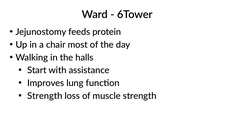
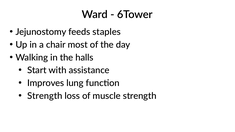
protein: protein -> staples (107, 32)
